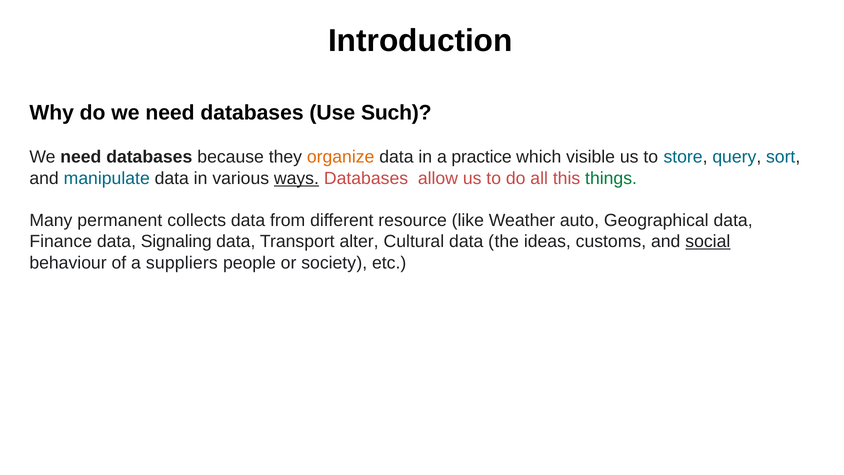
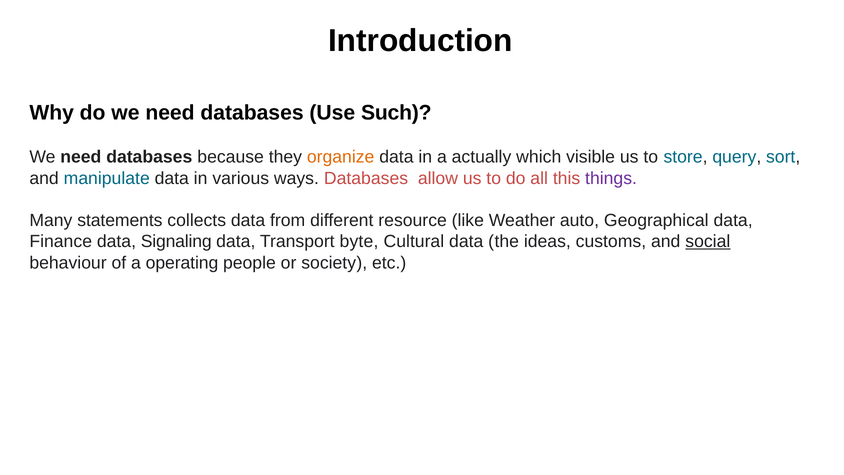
practice: practice -> actually (482, 157)
ways underline: present -> none (296, 178)
things colour: green -> purple (611, 178)
permanent: permanent -> statements (120, 220)
alter: alter -> byte (359, 241)
suppliers: suppliers -> operating (182, 263)
